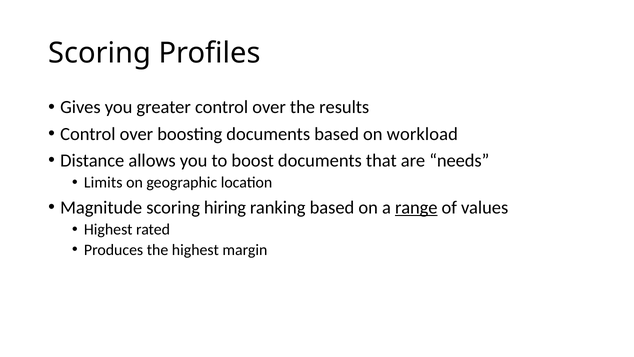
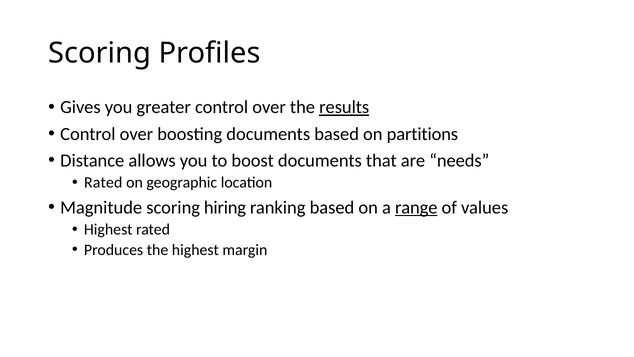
results underline: none -> present (344, 107)
workload: workload -> partitions (422, 134)
Limits: Limits -> Rated (103, 182)
